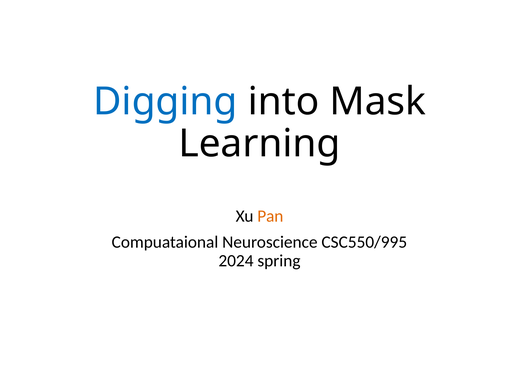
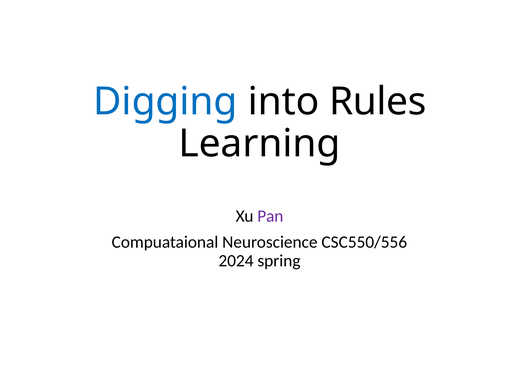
Mask: Mask -> Rules (378, 102)
Pan colour: orange -> purple (270, 216)
CSC550/995: CSC550/995 -> CSC550/556 (364, 242)
